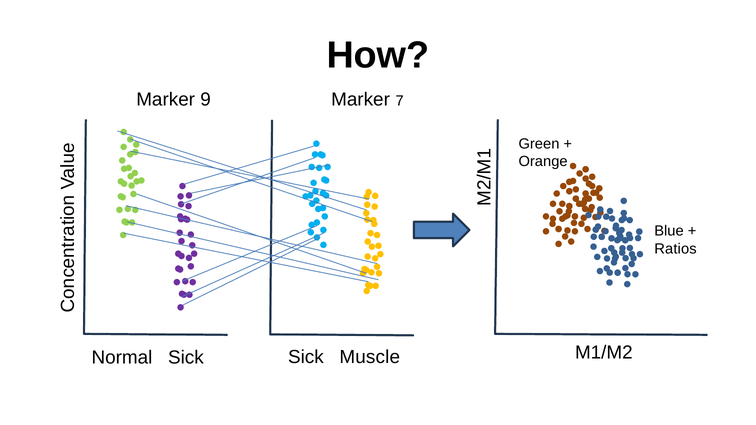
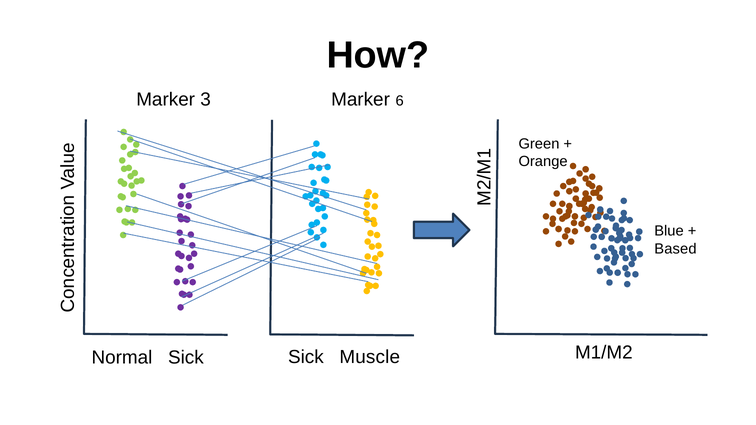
9: 9 -> 3 (206, 99)
7: 7 -> 6 (400, 101)
Ratios: Ratios -> Based (675, 249)
